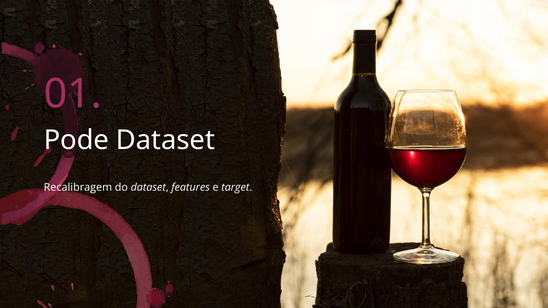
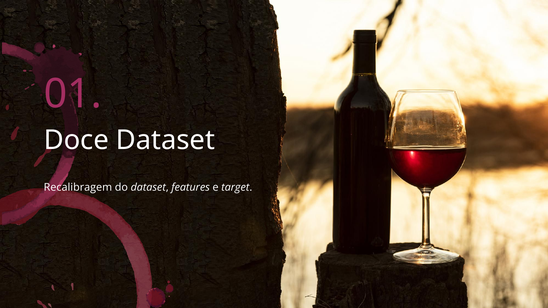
Pode: Pode -> Doce (76, 140)
